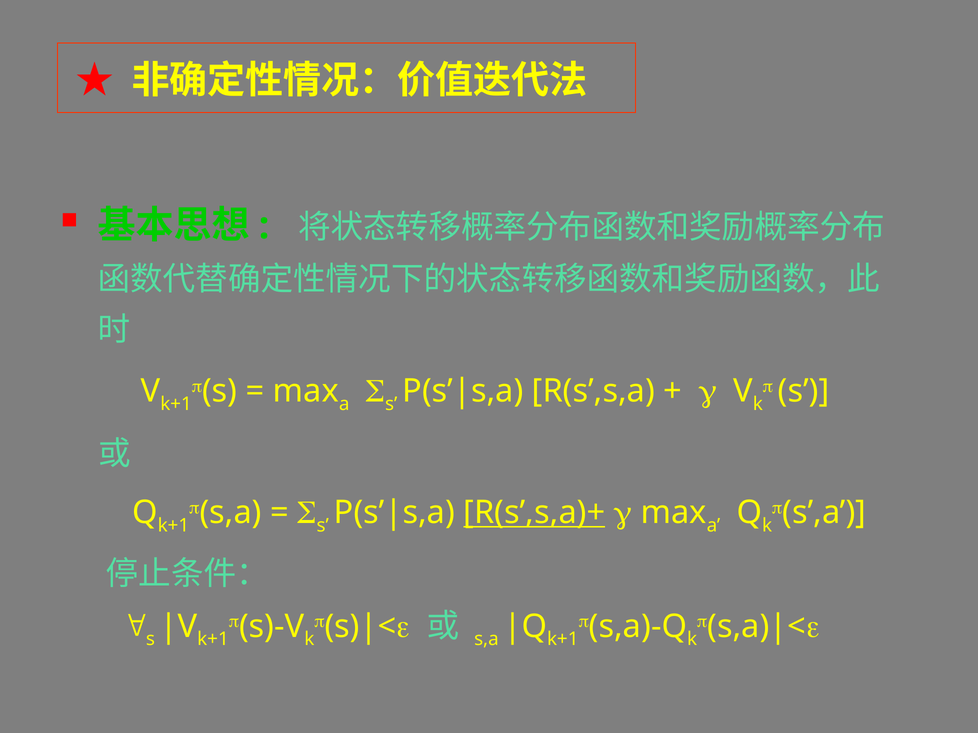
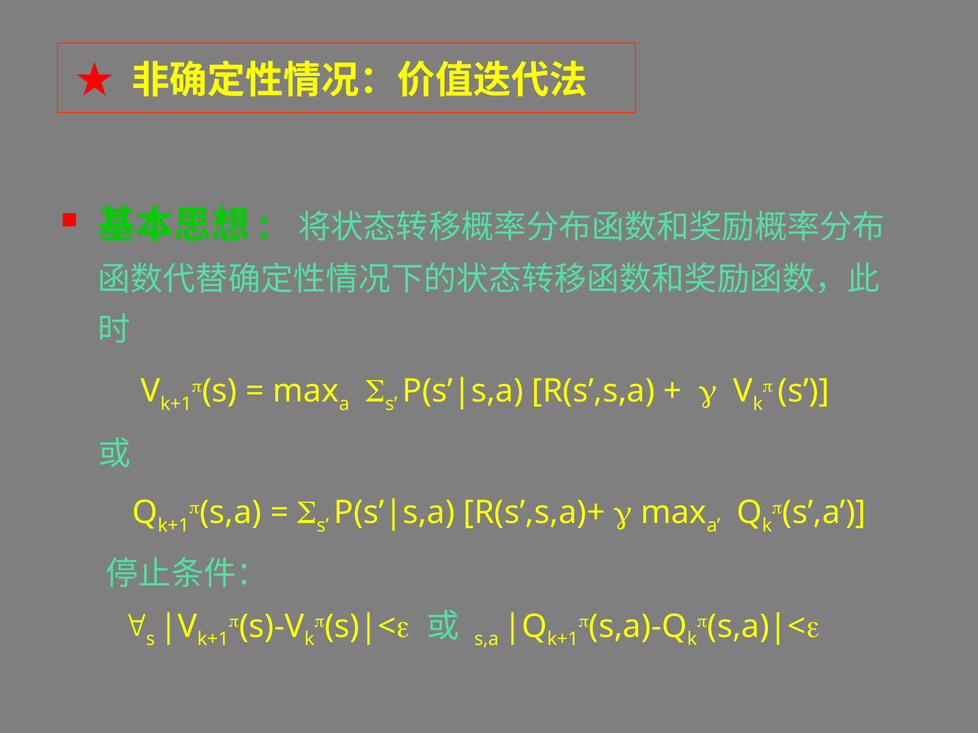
R(s’,s,a)+ underline: present -> none (534, 513)
